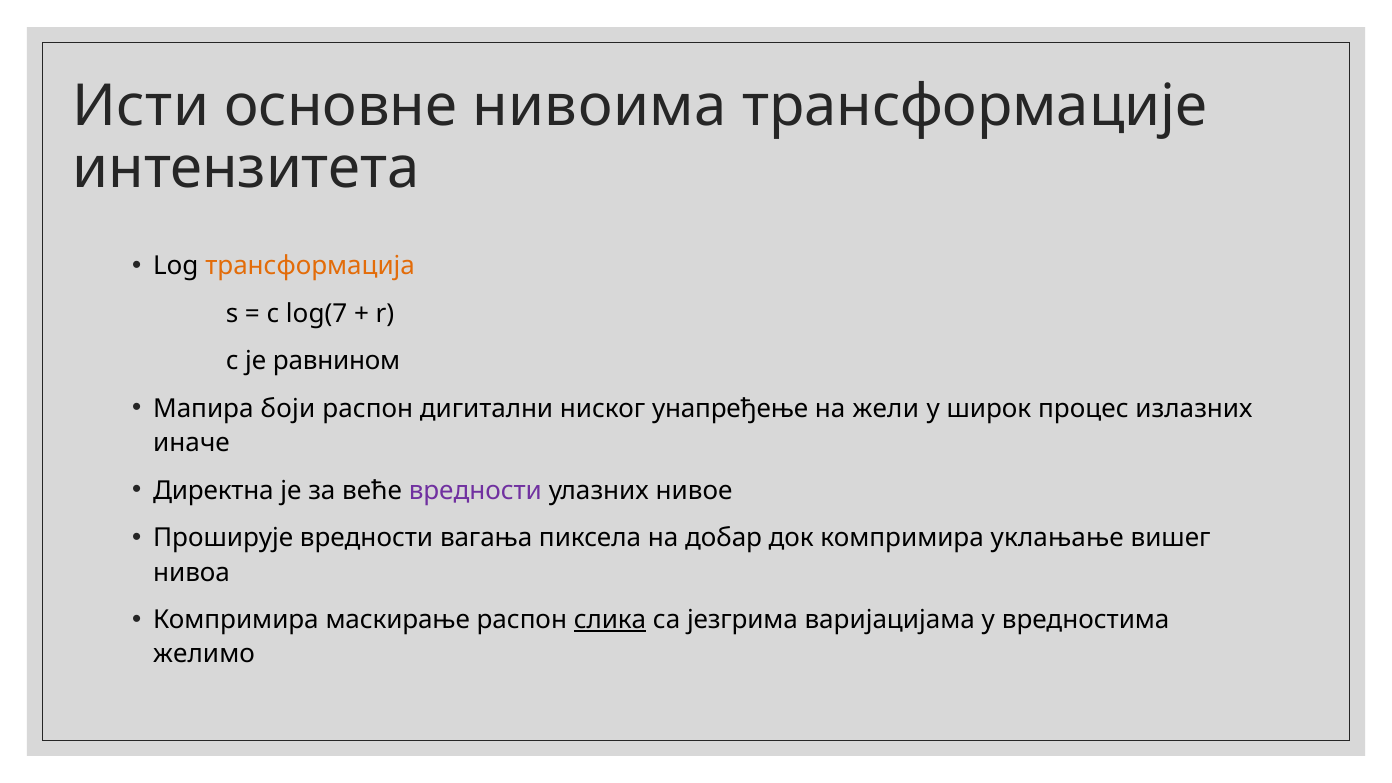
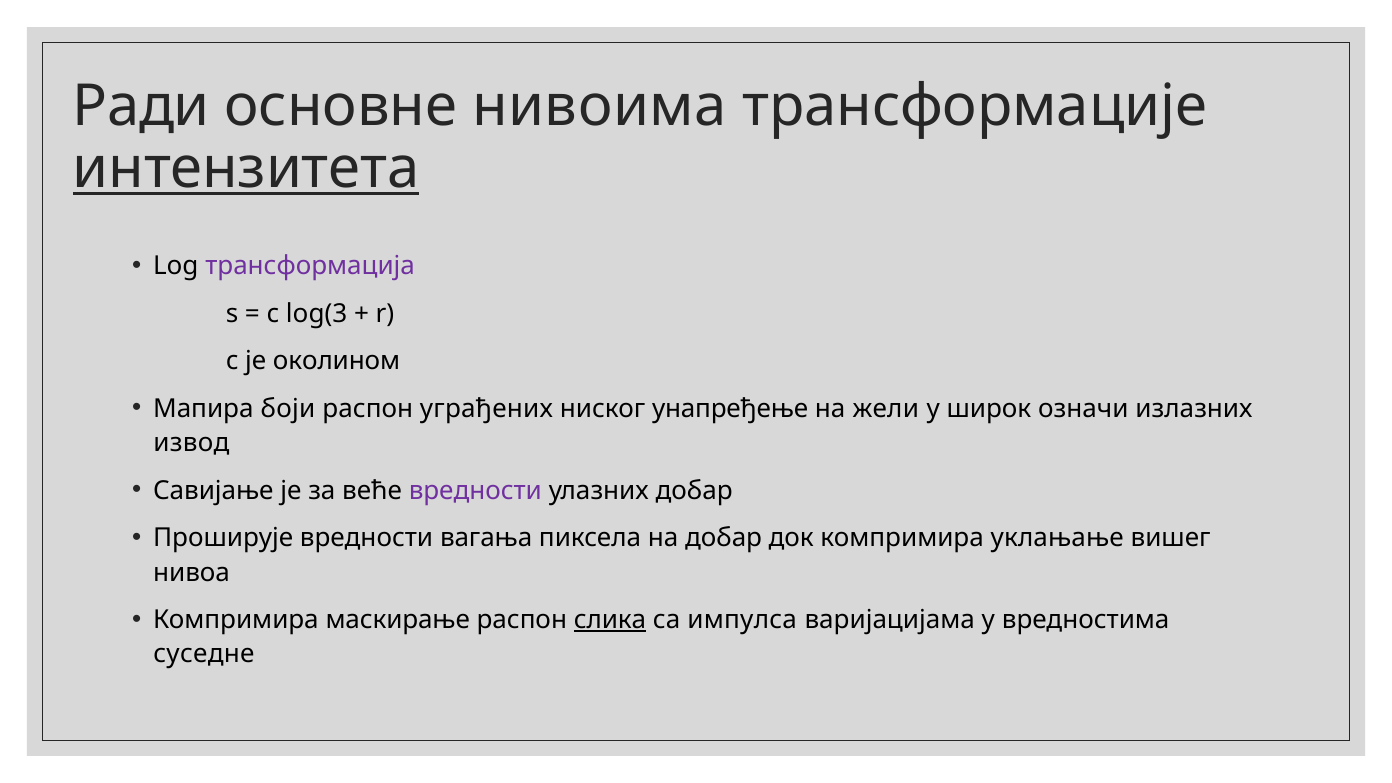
Исти: Исти -> Ради (141, 106)
интензитета underline: none -> present (246, 169)
трансформација colour: orange -> purple (310, 266)
log(7: log(7 -> log(3 (317, 313)
равнином: равнином -> околином (337, 361)
дигитални: дигитални -> уграђених (486, 408)
процес: процес -> означи (1083, 408)
иначе: иначе -> извод (191, 443)
Директна: Директна -> Савијање (213, 490)
улазних нивое: нивое -> добар (694, 490)
језгрима: језгрима -> импулса (742, 620)
желимо: желимо -> суседне (204, 654)
